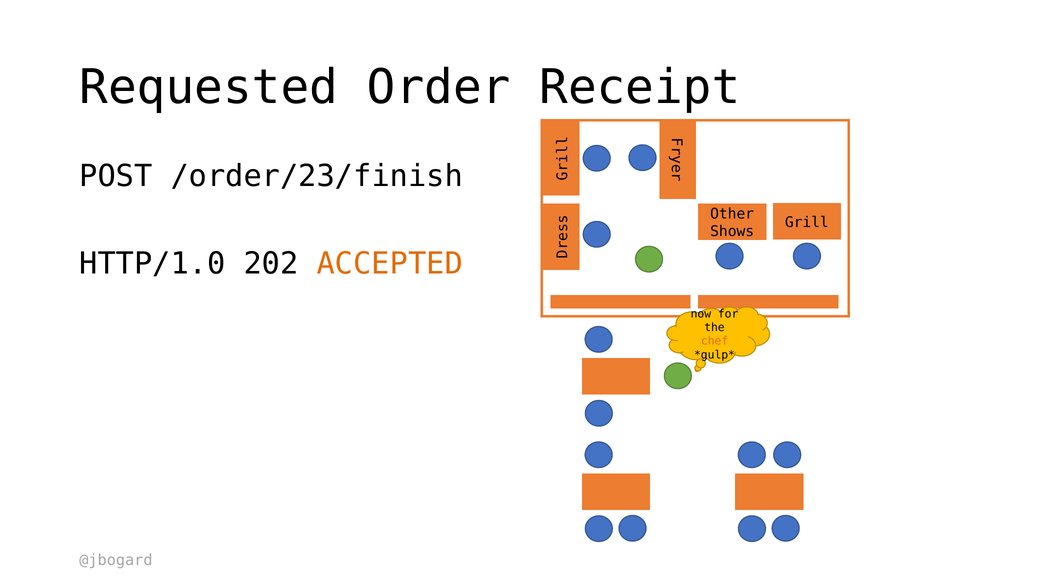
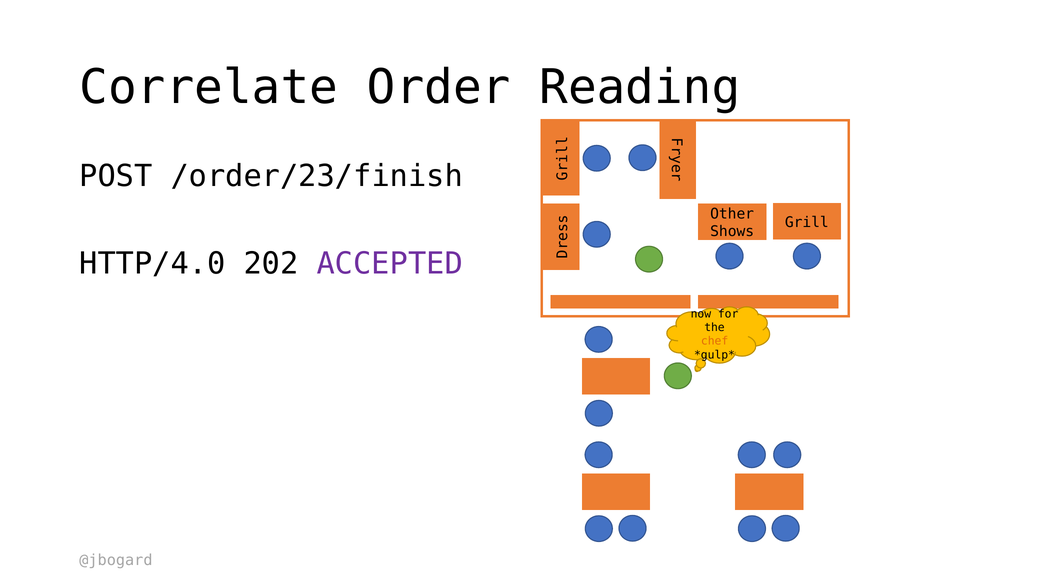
Requested: Requested -> Correlate (209, 88)
Receipt: Receipt -> Reading (640, 88)
HTTP/1.0: HTTP/1.0 -> HTTP/4.0 (152, 264)
ACCEPTED colour: orange -> purple (390, 264)
